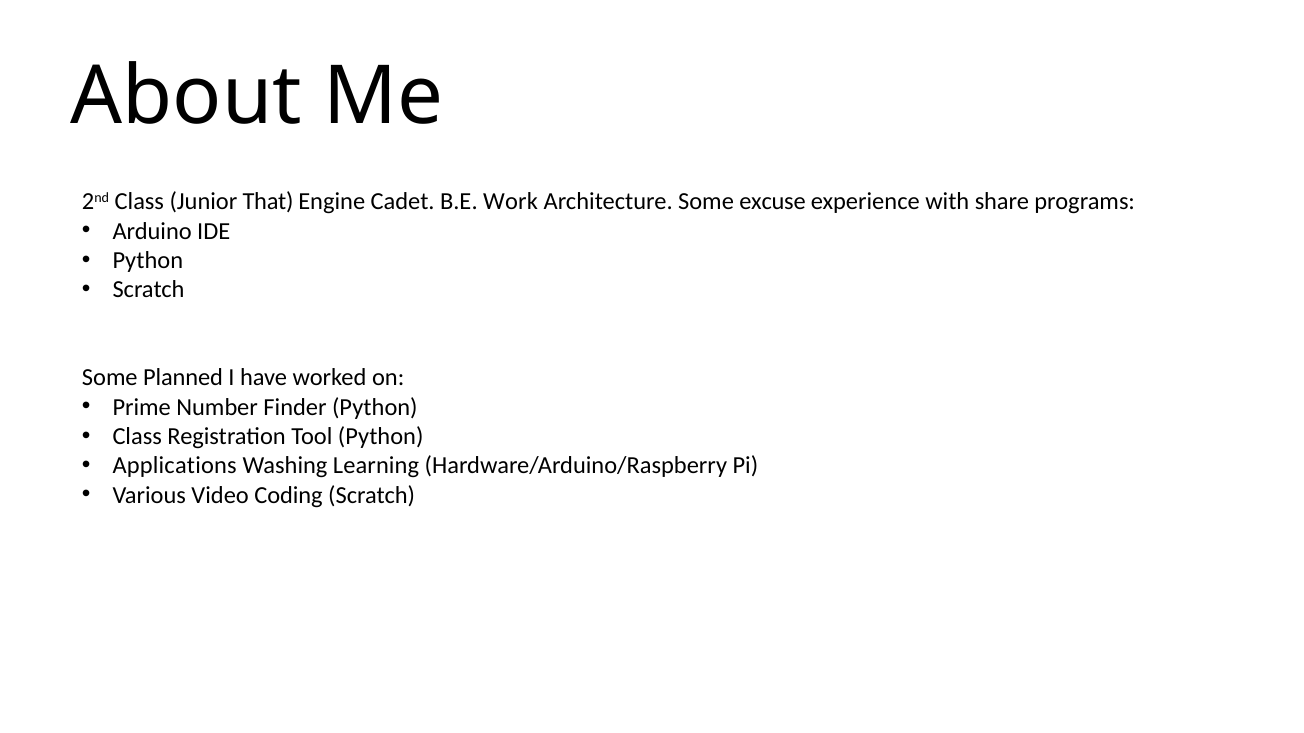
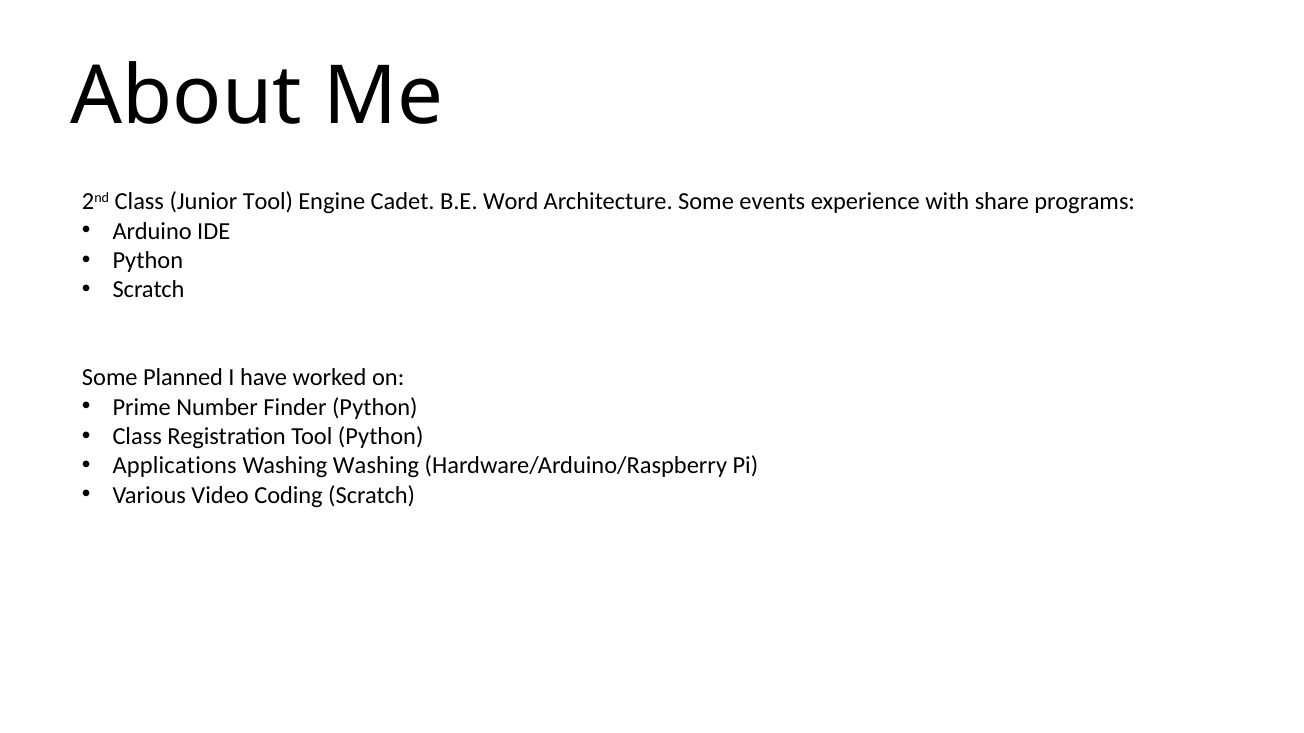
Junior That: That -> Tool (268, 202)
Work: Work -> Word (511, 202)
excuse: excuse -> events (772, 202)
Washing Learning: Learning -> Washing (376, 466)
